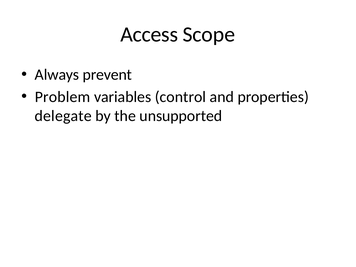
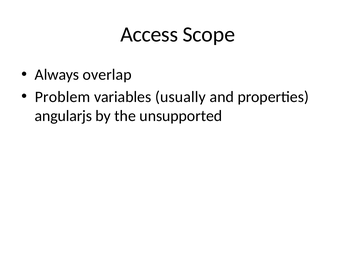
prevent: prevent -> overlap (107, 75)
control: control -> usually (180, 97)
delegate: delegate -> angularjs (63, 116)
